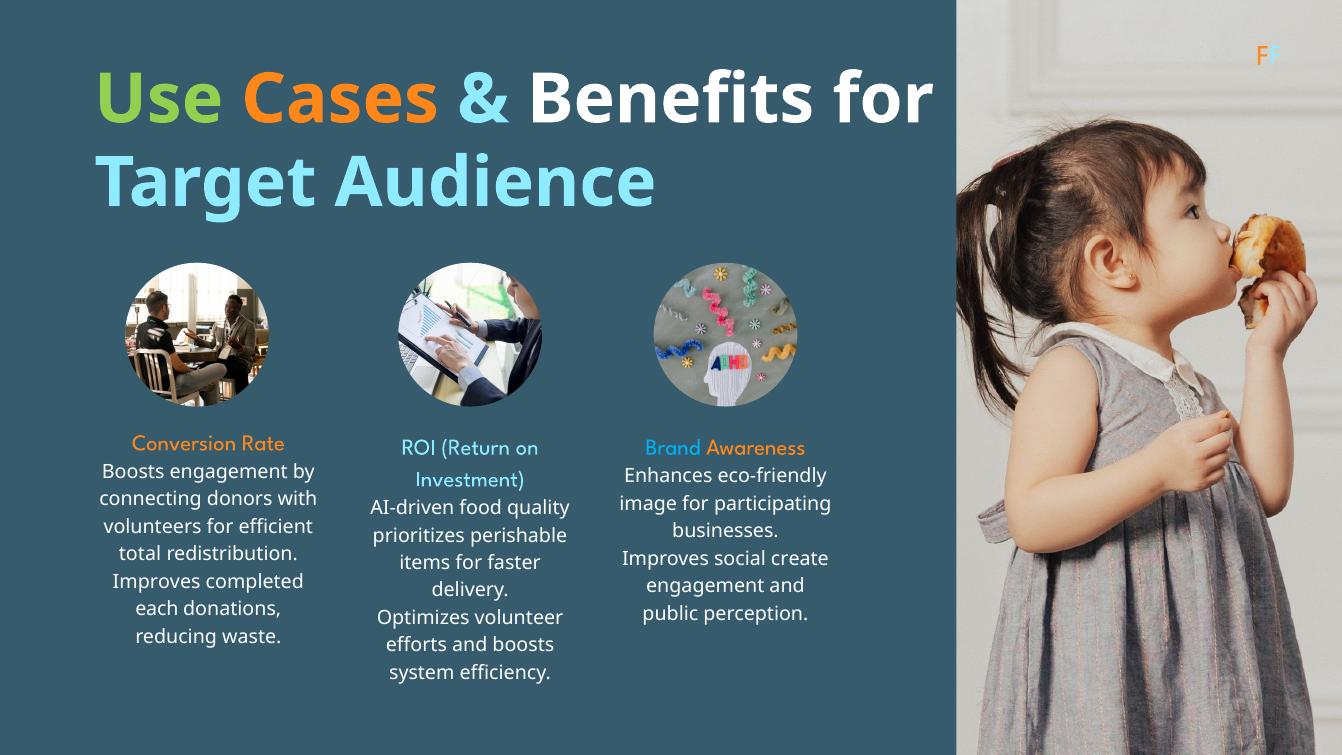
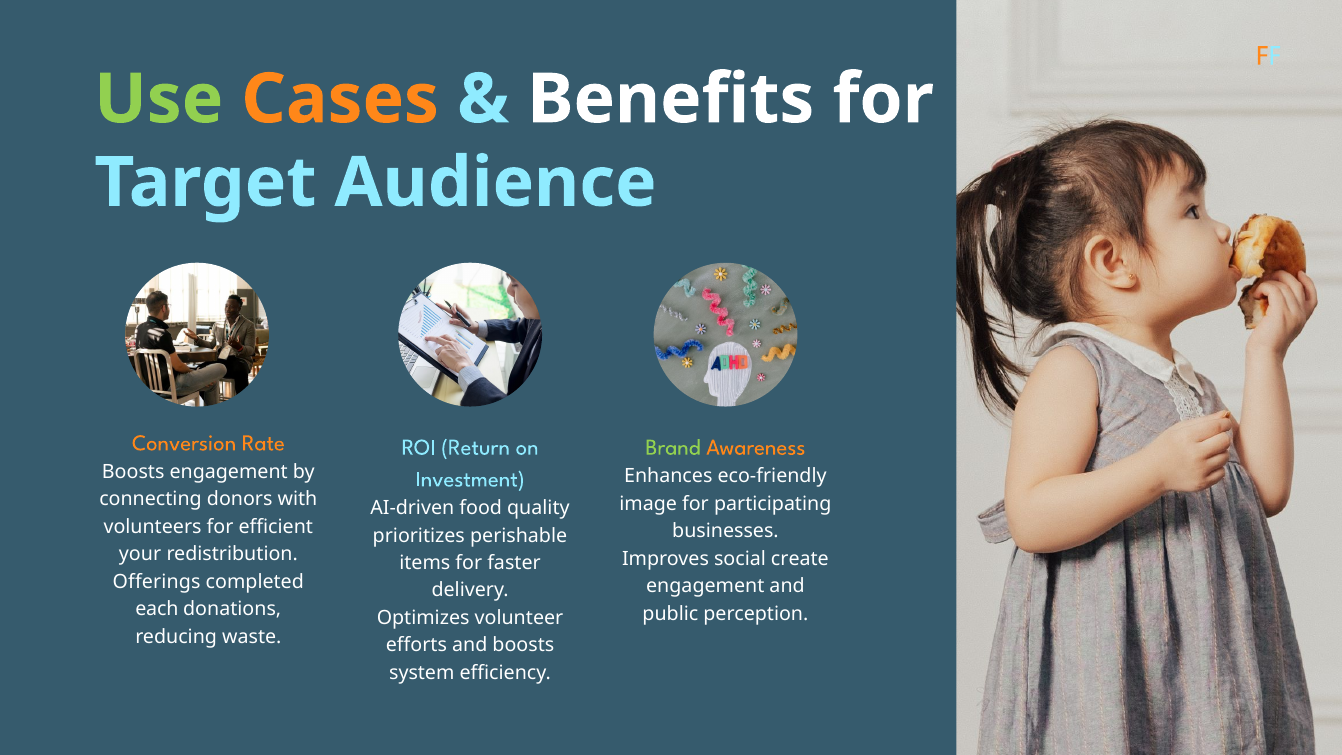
Brand colour: light blue -> light green (673, 447)
total: total -> your (140, 554)
Improves: Improves -> Offerings (157, 582)
